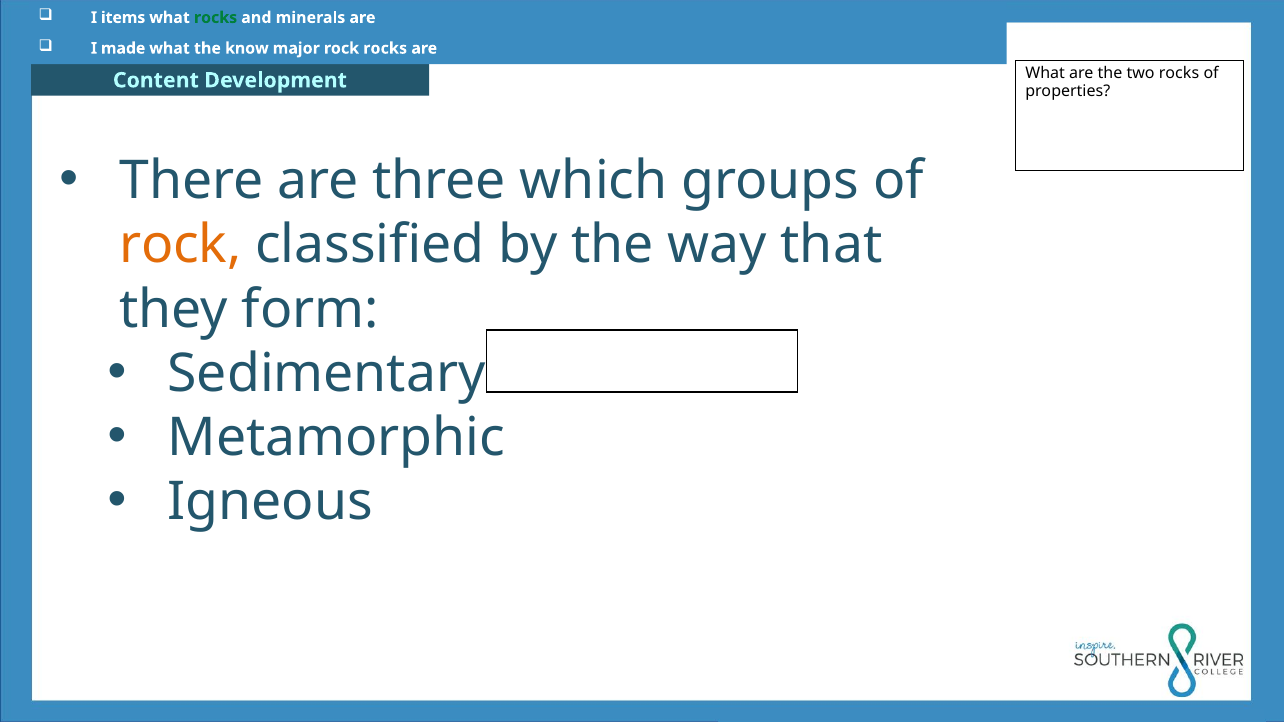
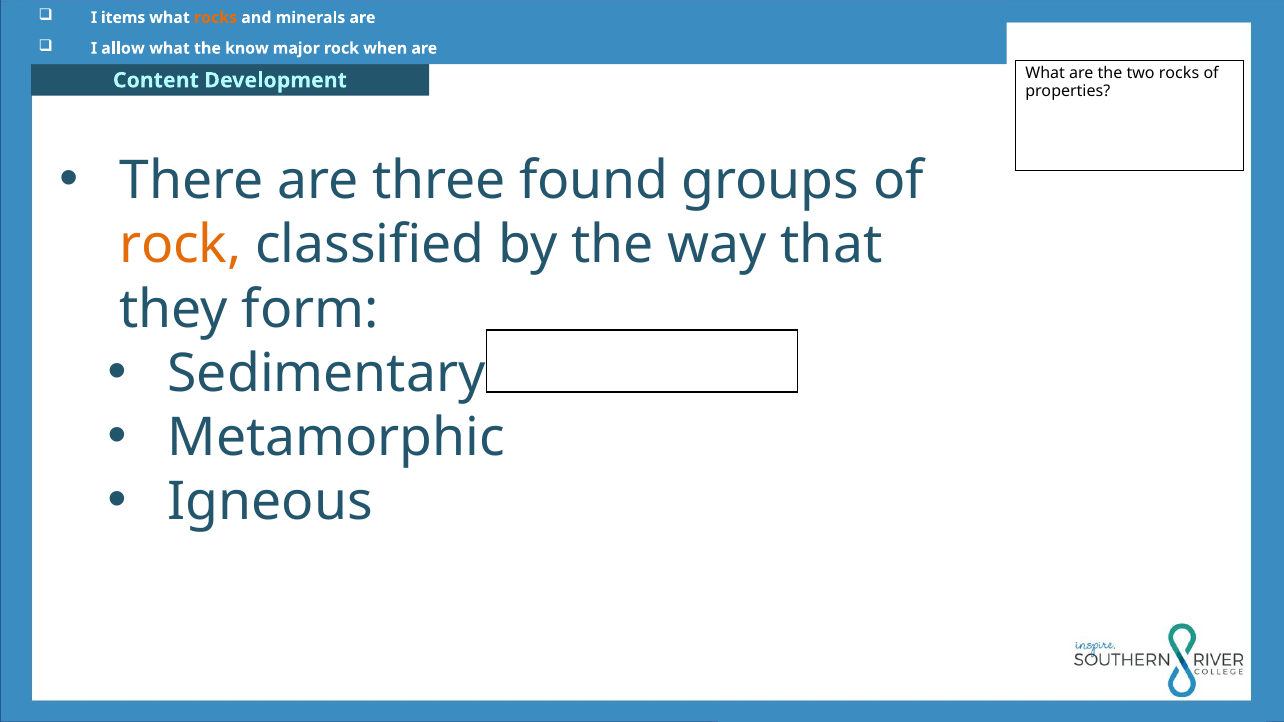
rocks colour: green -> orange (216, 18)
made: made -> allow (123, 48)
rock rocks: rocks -> when (385, 48)
which: which -> found (594, 181)
